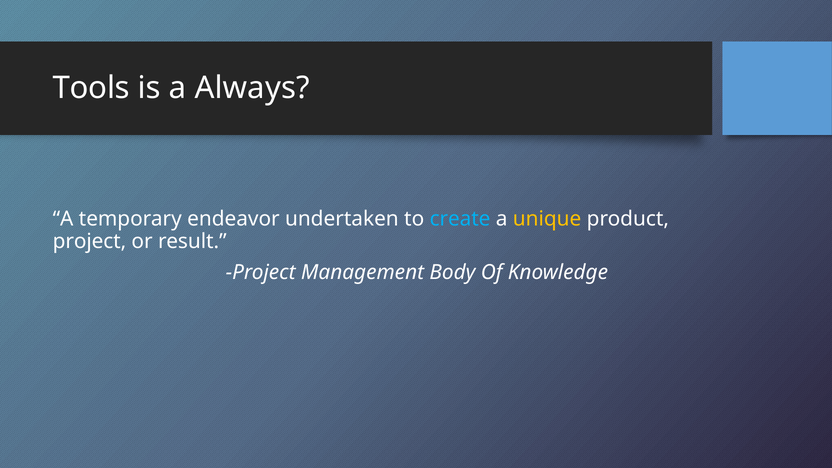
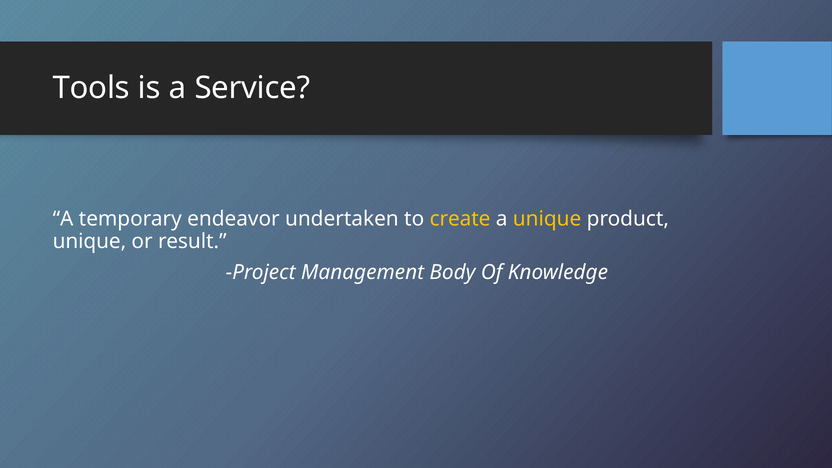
Always: Always -> Service (252, 88)
create colour: light blue -> yellow (460, 219)
project: project -> unique (89, 241)
